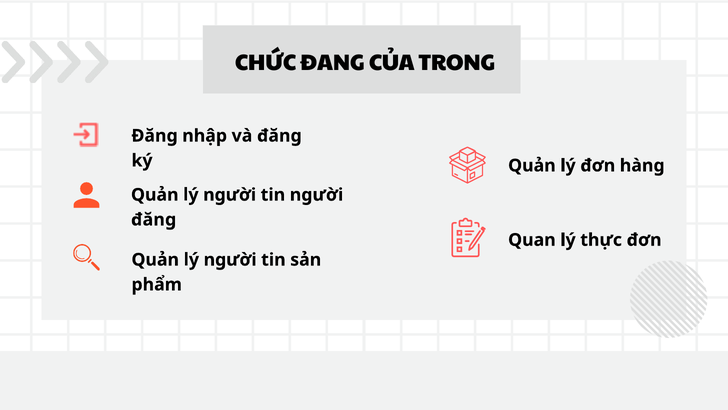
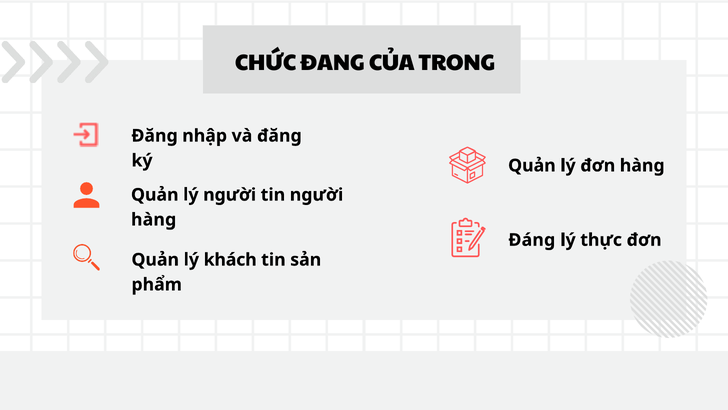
đăng: đăng -> hàng (154, 219)
Quan: Quan -> Đáng (532, 240)
người: người -> khách (230, 259)
